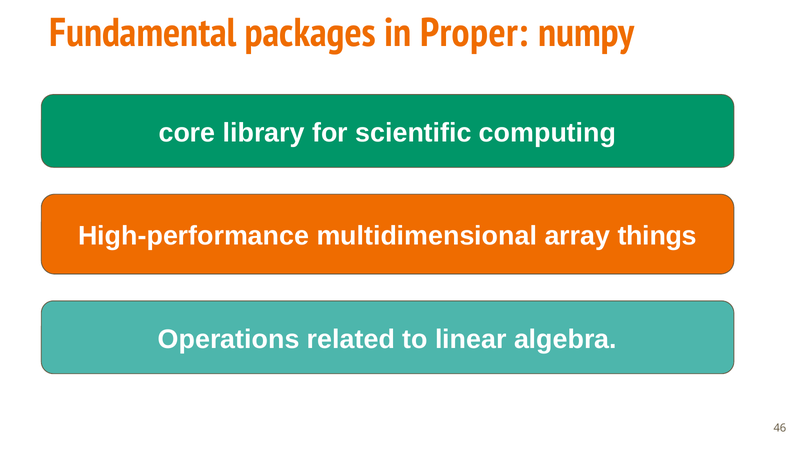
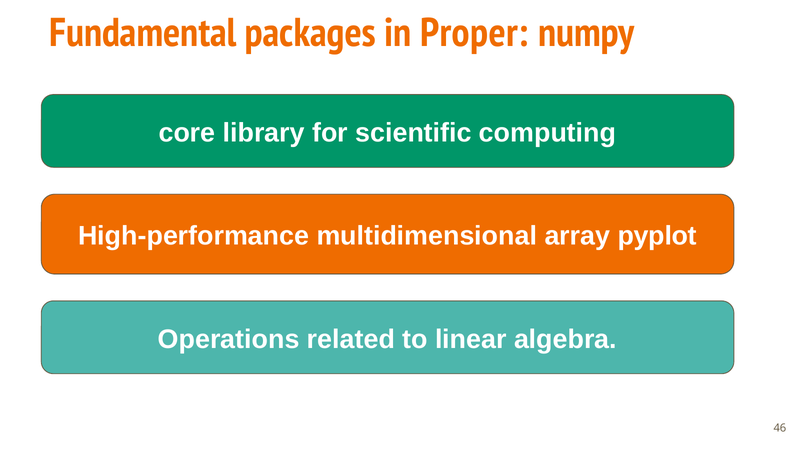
things: things -> pyplot (657, 236)
